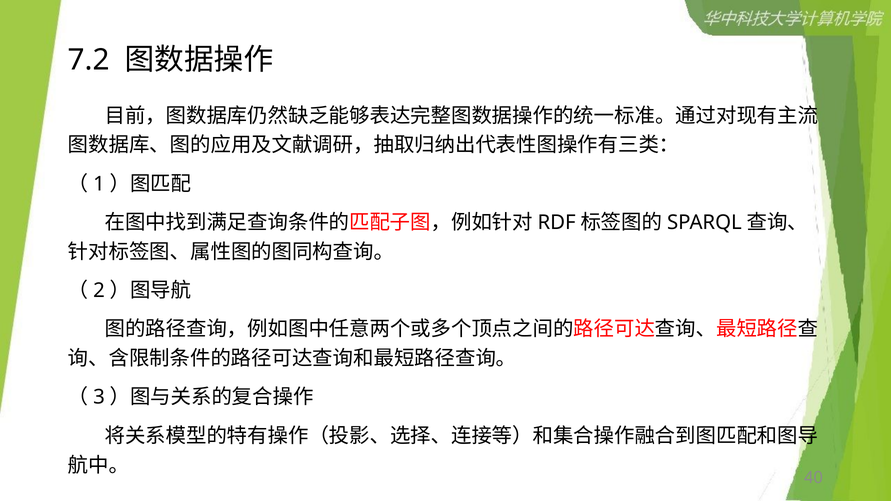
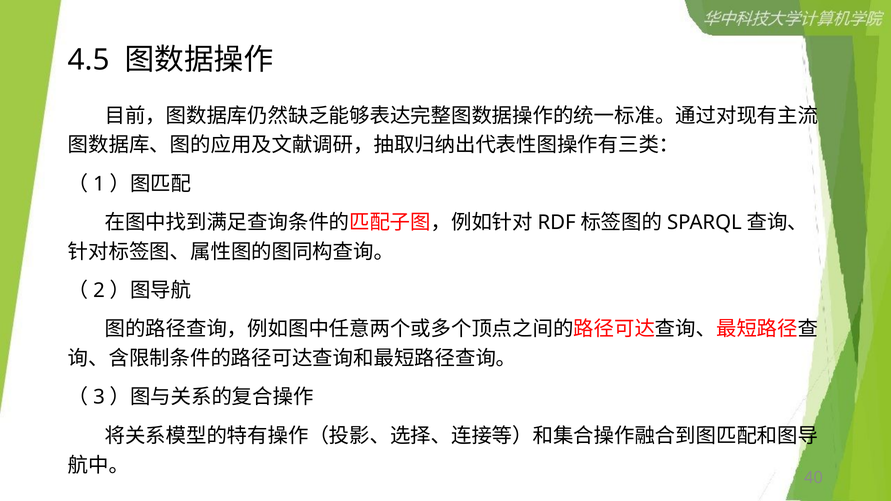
7.2: 7.2 -> 4.5 (89, 60)
